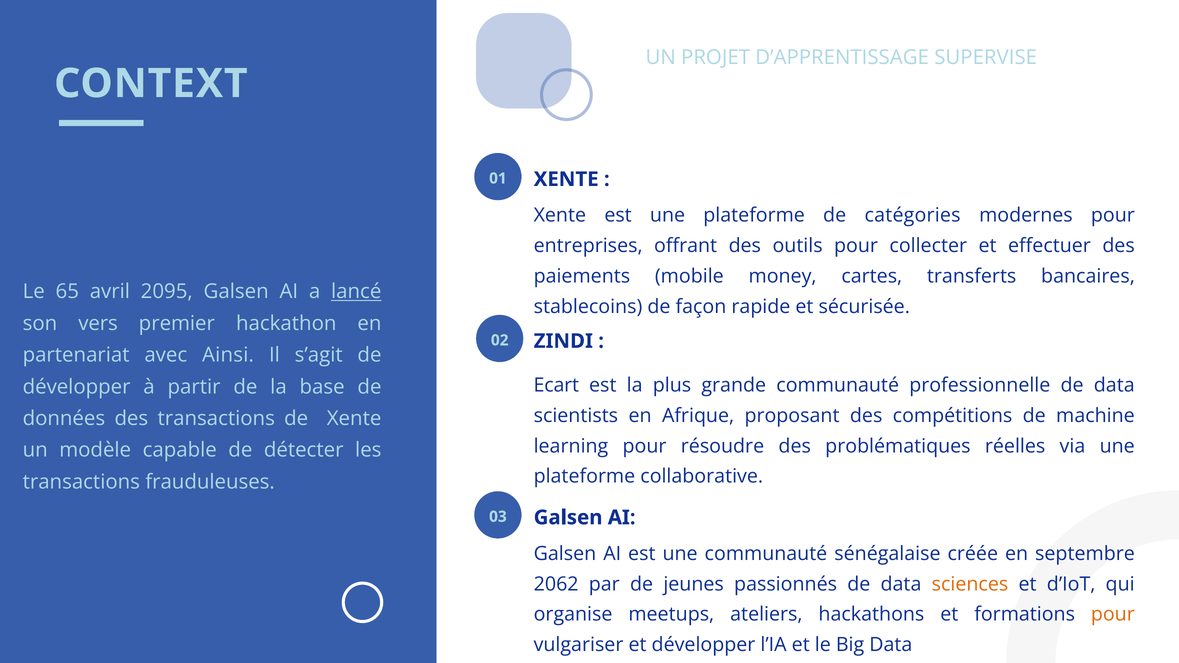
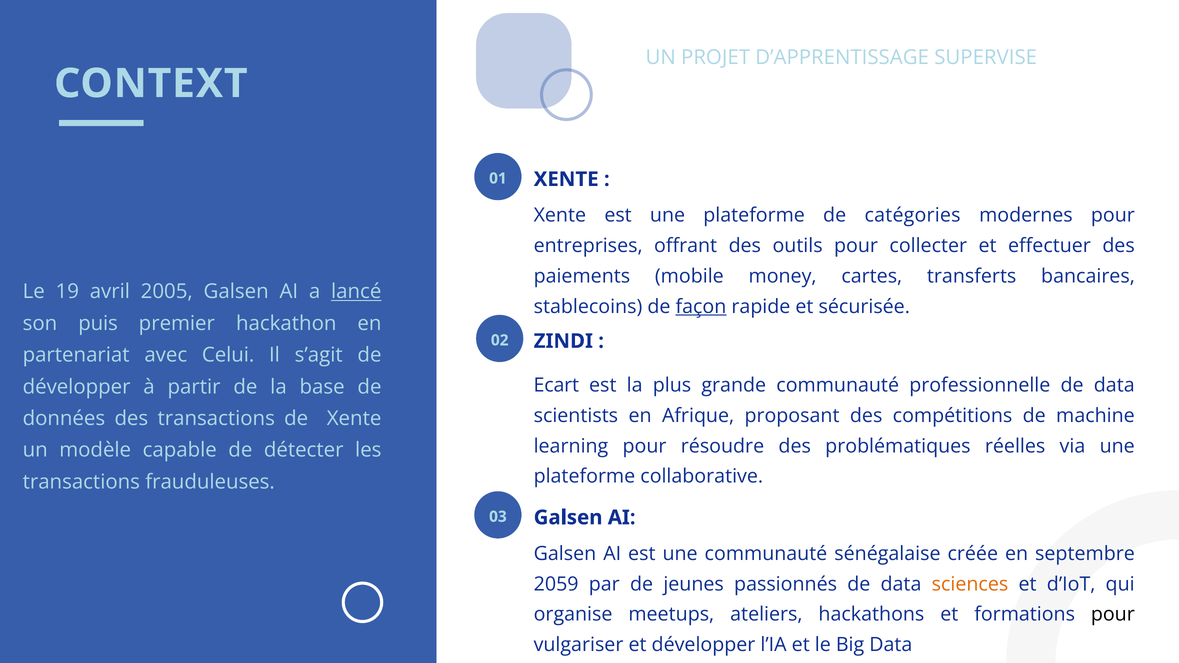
65: 65 -> 19 (67, 292)
2095: 2095 -> 2005 (167, 292)
façon underline: none -> present (701, 307)
vers: vers -> puis (98, 323)
Ainsi: Ainsi -> Celui (228, 355)
2062: 2062 -> 2059 (556, 584)
pour colour: orange -> black (1113, 615)
